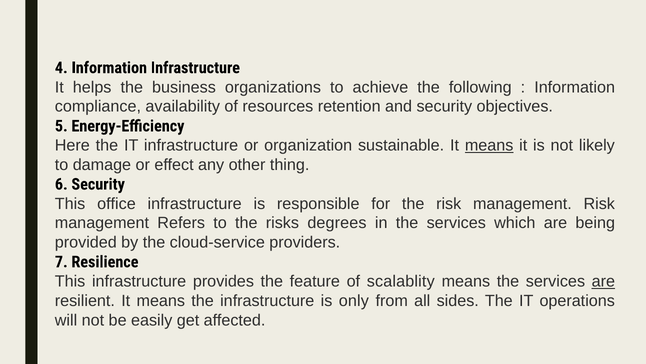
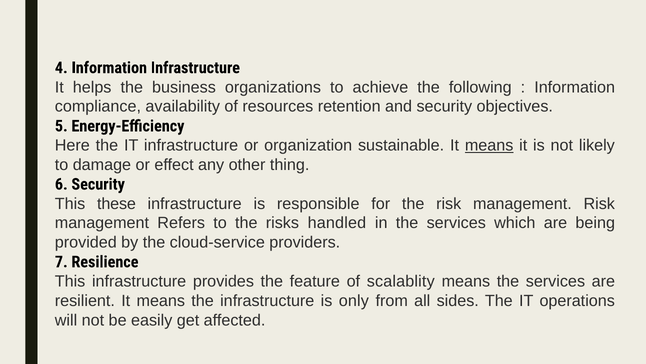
office: office -> these (117, 203)
degrees: degrees -> handled (337, 223)
are underline: present -> none (603, 281)
